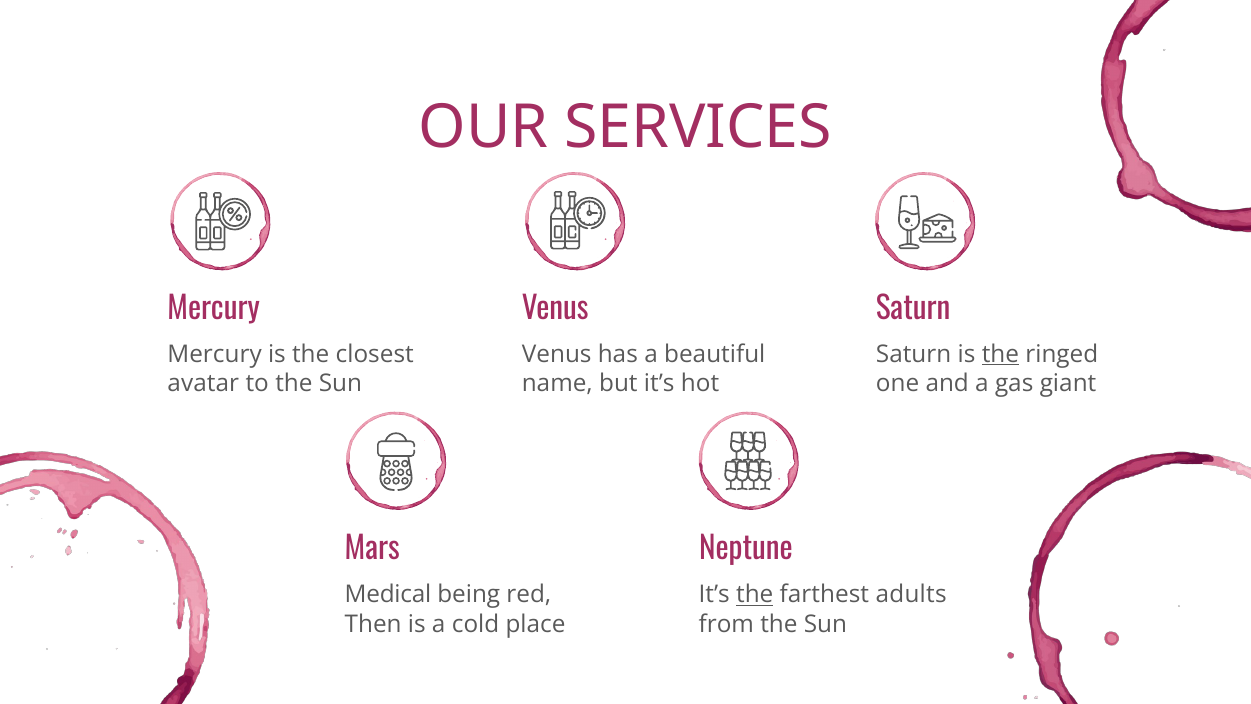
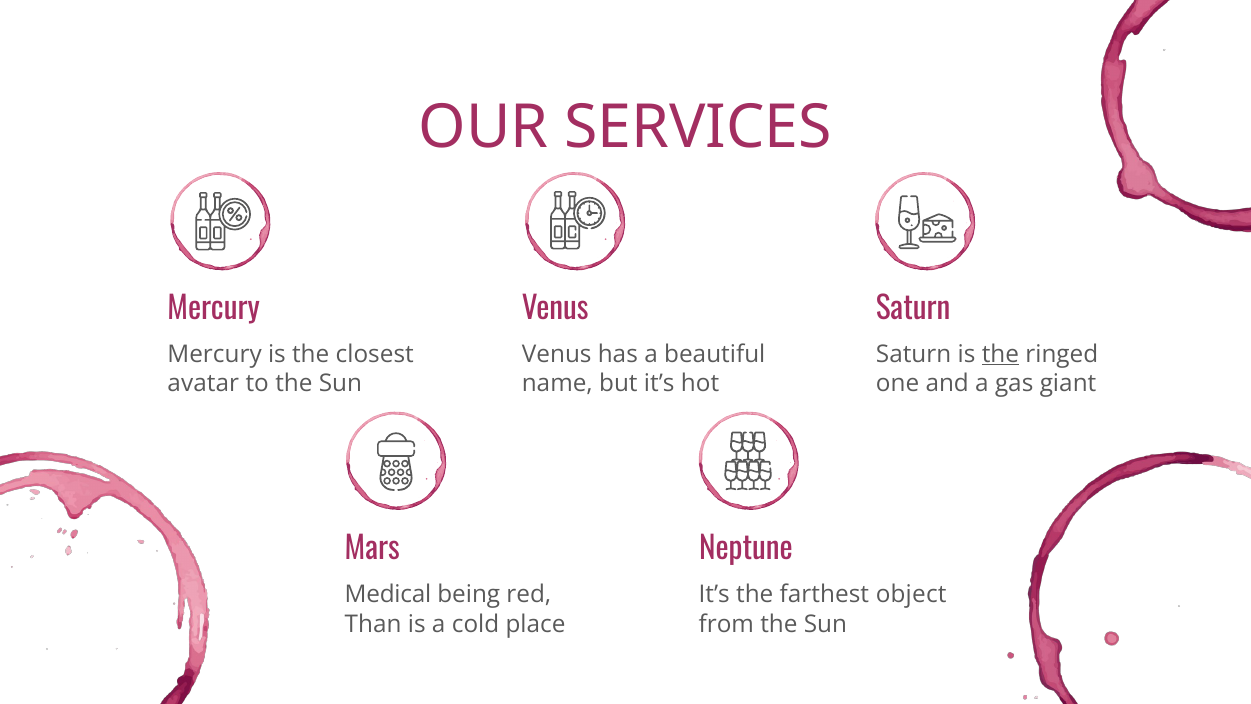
the underline: present -> none (755, 595)
adults: adults -> object (911, 595)
Then: Then -> Than (373, 624)
